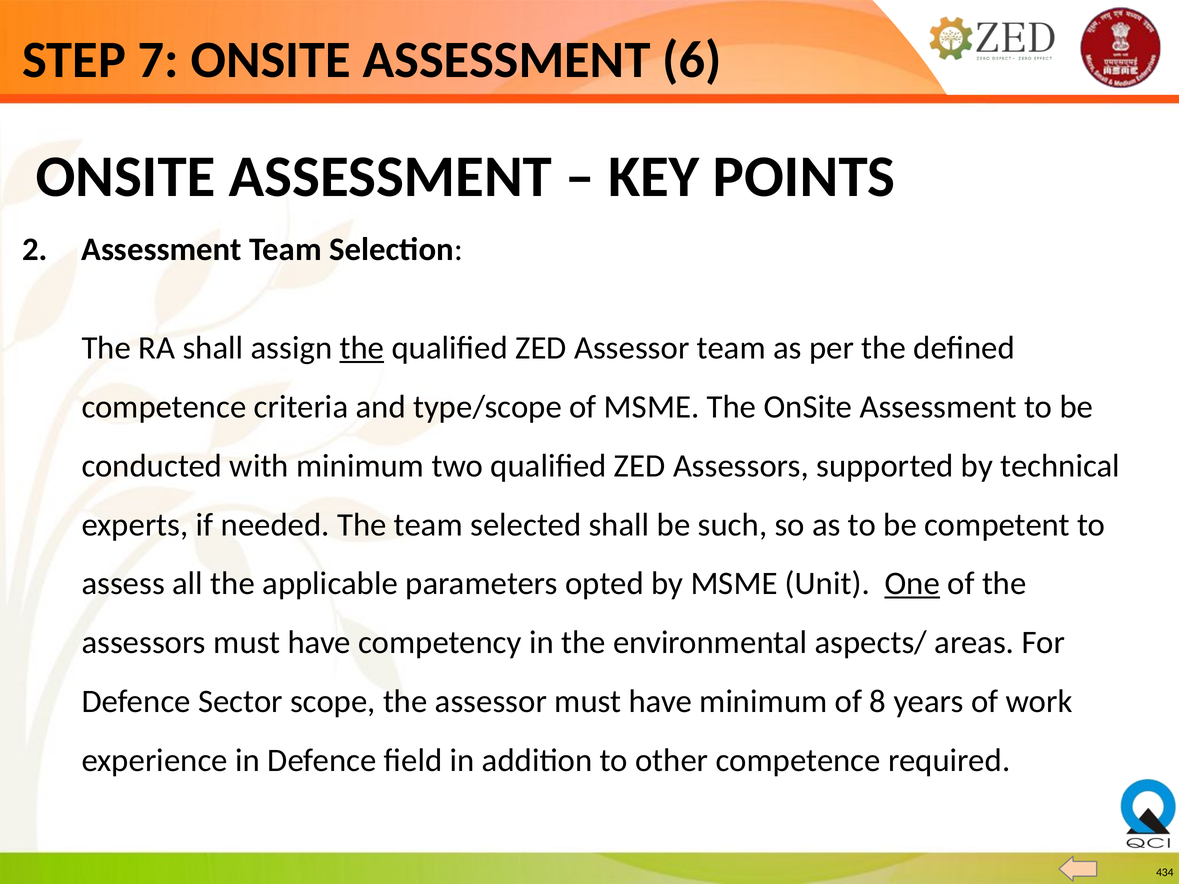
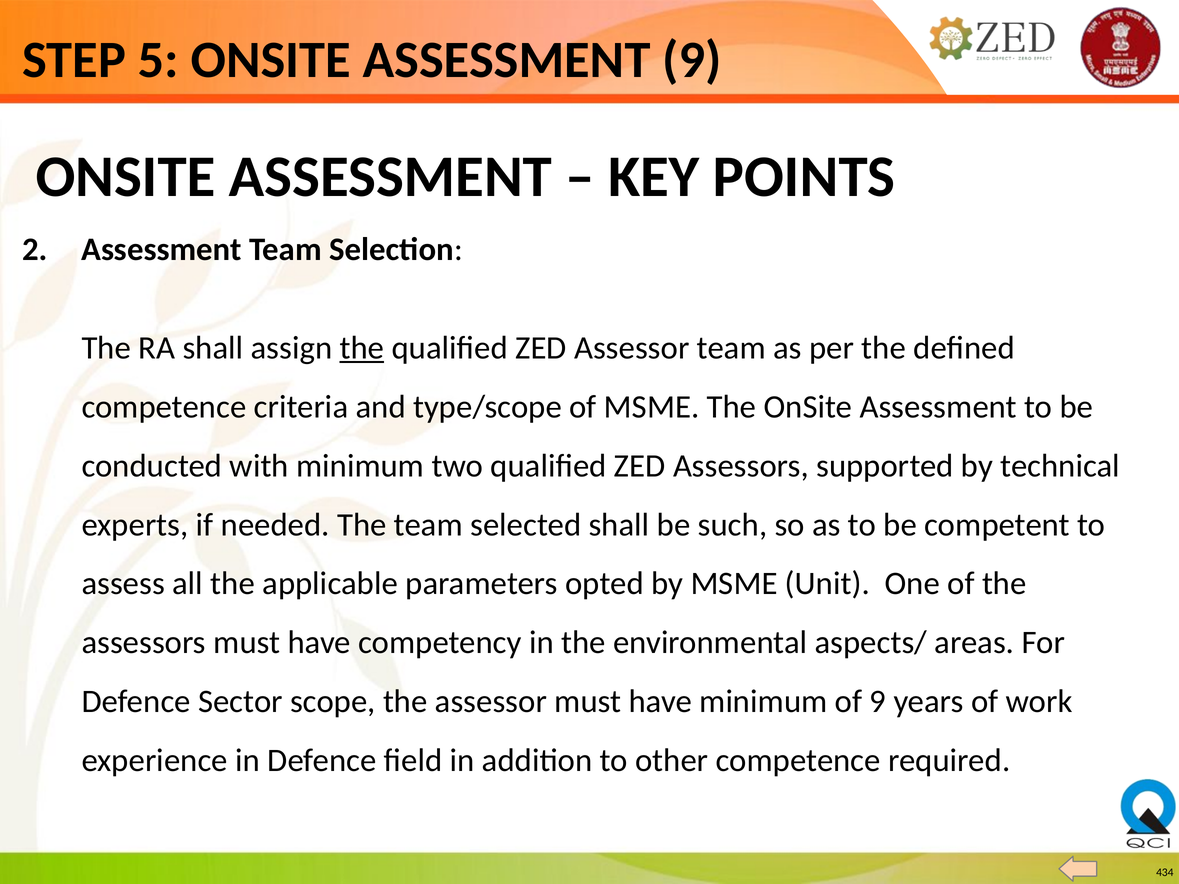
7: 7 -> 5 (158, 60)
ASSESSMENT 6: 6 -> 9 (692, 60)
One underline: present -> none (912, 584)
of 8: 8 -> 9 (878, 702)
